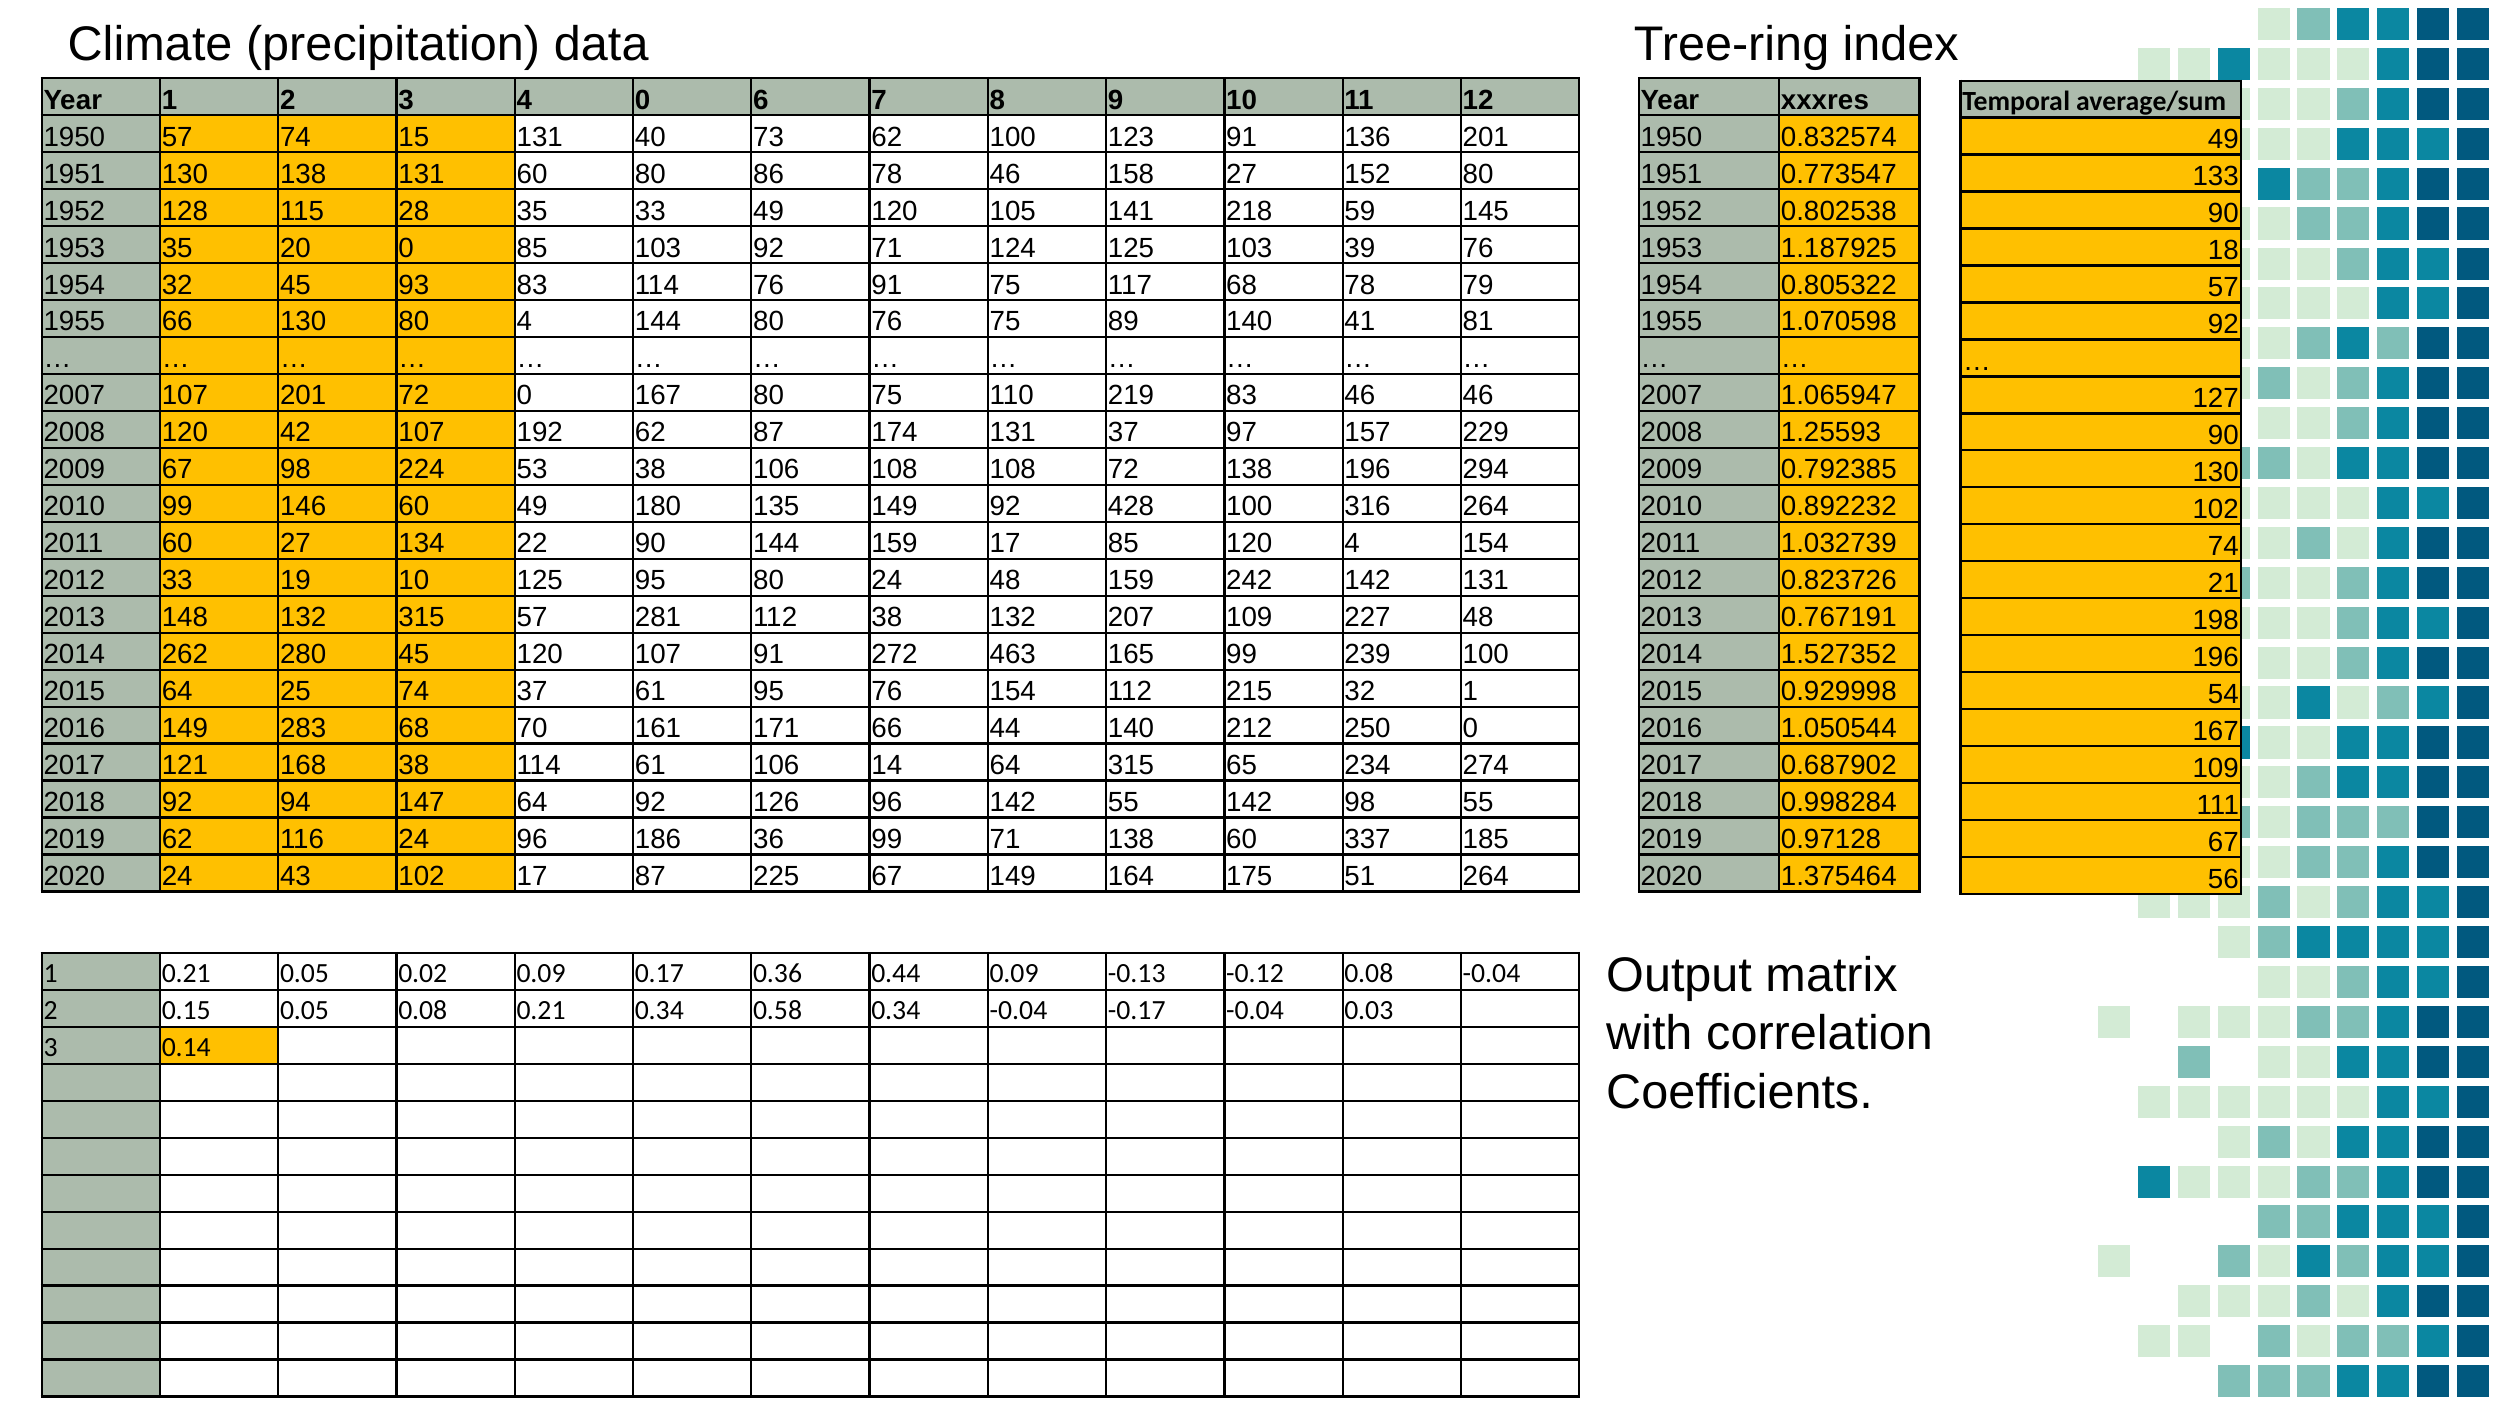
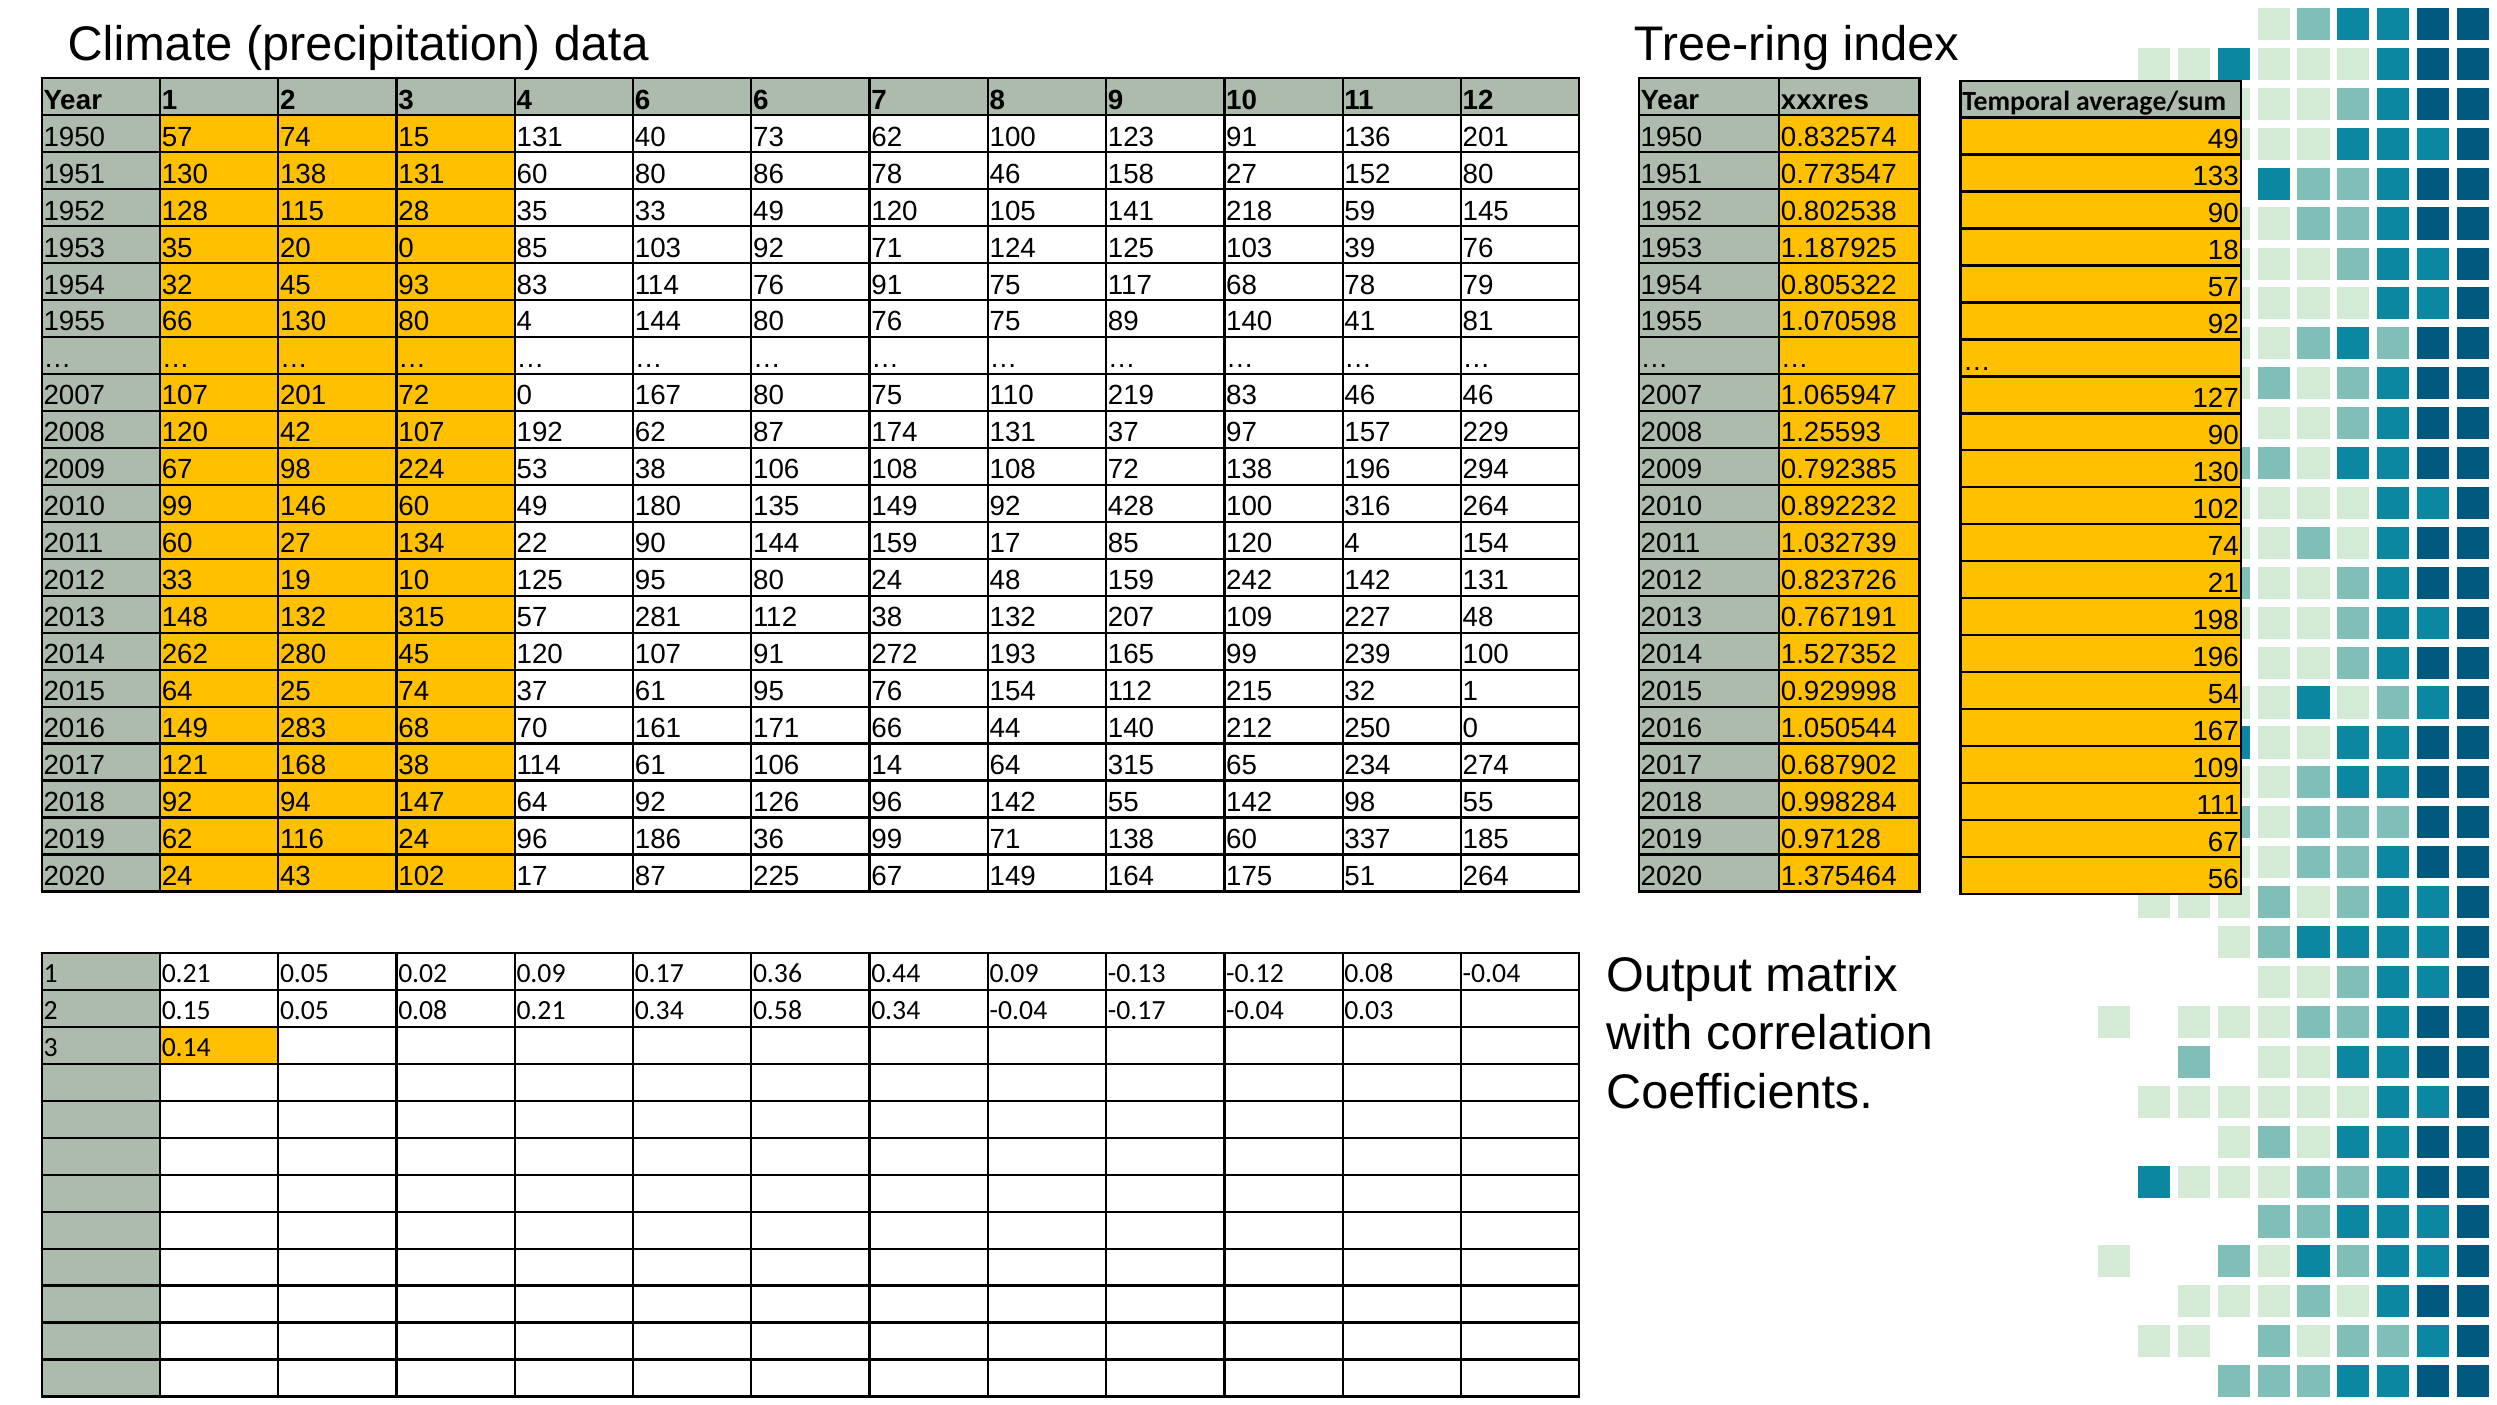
4 0: 0 -> 6 (643, 100)
463: 463 -> 193 (1013, 654)
